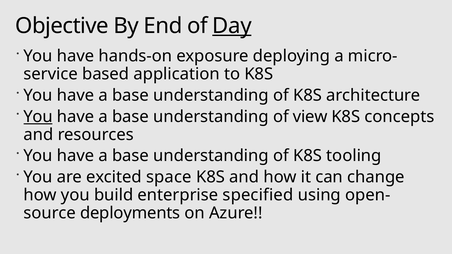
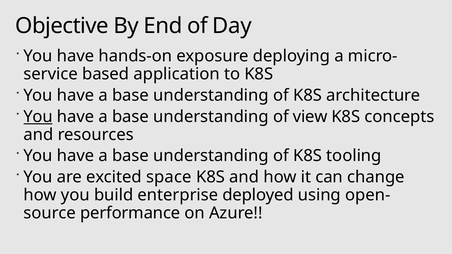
Day underline: present -> none (232, 26)
specified: specified -> deployed (258, 195)
deployments: deployments -> performance (130, 213)
